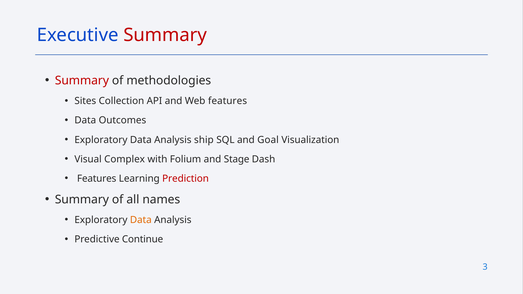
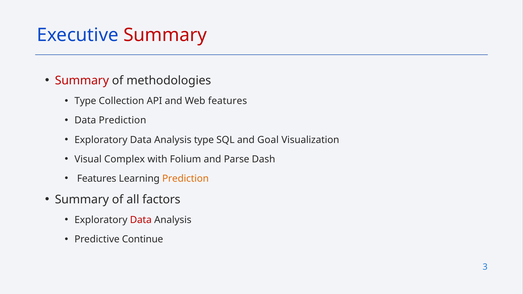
Sites: Sites -> Type (85, 101)
Data Outcomes: Outcomes -> Prediction (122, 121)
Analysis ship: ship -> type (204, 140)
Stage: Stage -> Parse (237, 159)
Prediction colour: red -> orange (186, 179)
names: names -> factors (161, 200)
Data colour: orange -> red (141, 220)
